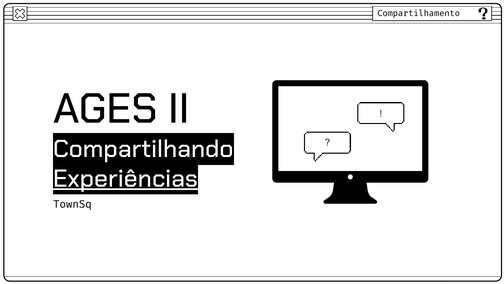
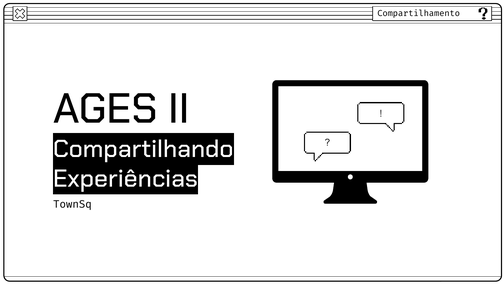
Experiências underline: present -> none (126, 178)
